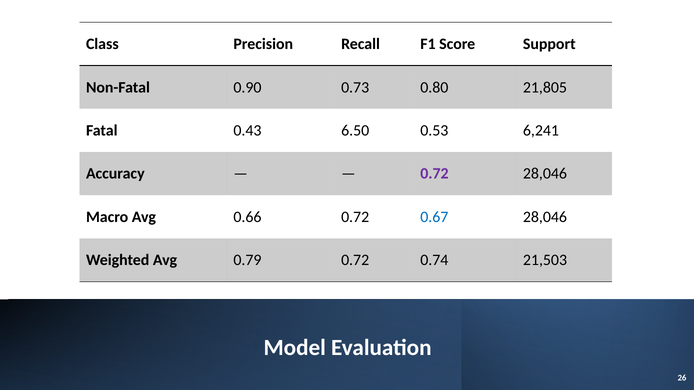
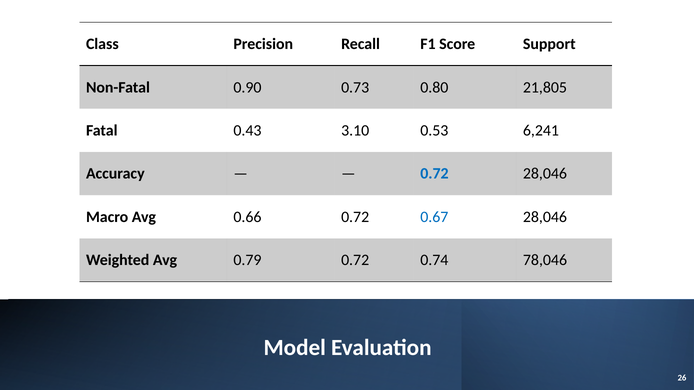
6.50: 6.50 -> 3.10 (355, 131)
0.72 colour: purple -> blue (434, 174)
21,503: 21,503 -> 78,046 (545, 260)
